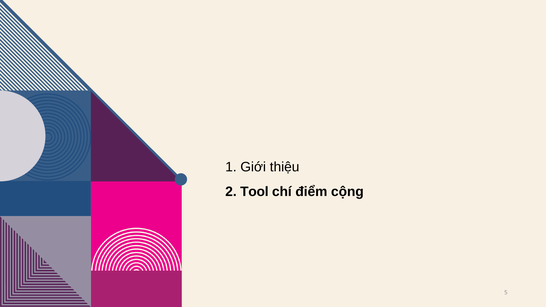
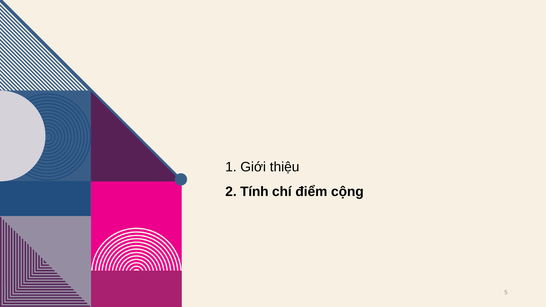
Tool: Tool -> Tính (254, 192)
